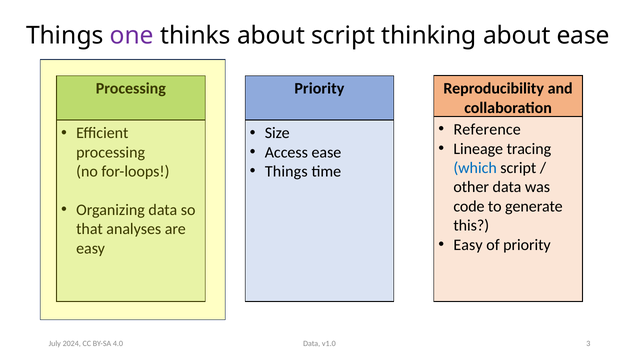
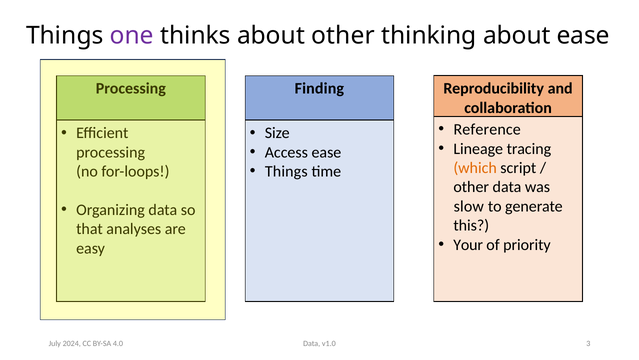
about script: script -> other (343, 36)
Priority: Priority -> Finding (319, 89)
which colour: blue -> orange (475, 168)
code: code -> slow (469, 206)
Easy: Easy -> Your (468, 244)
